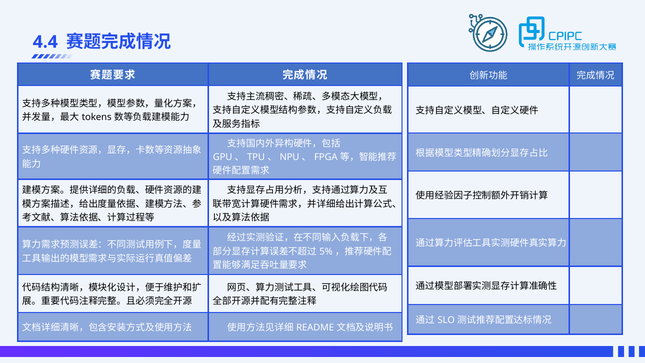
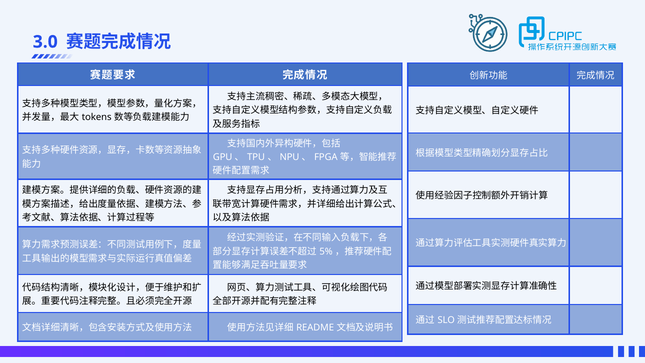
4.4: 4.4 -> 3.0 (45, 42)
